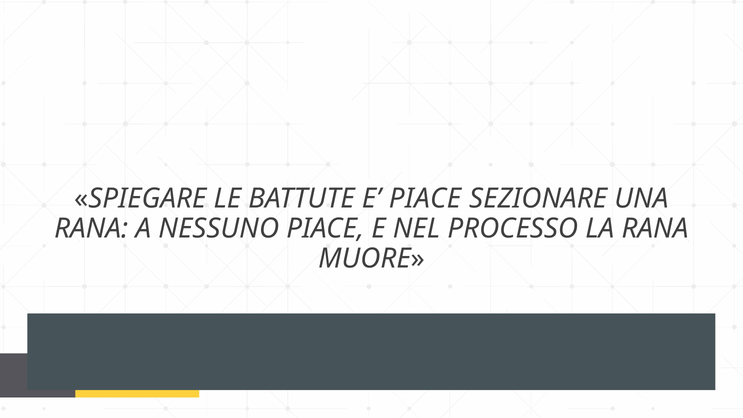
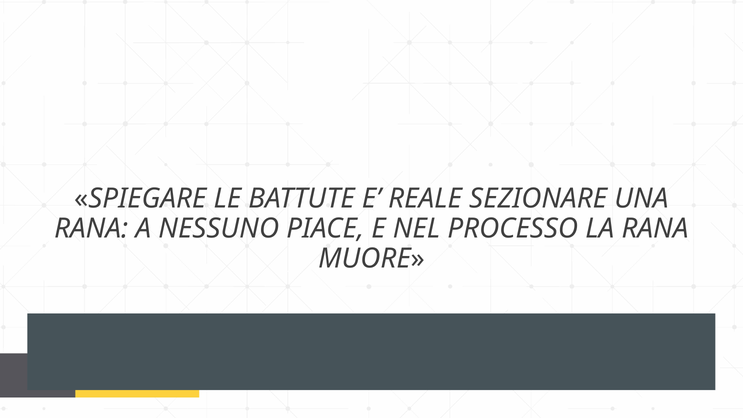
E PIACE: PIACE -> REALE (425, 199)
